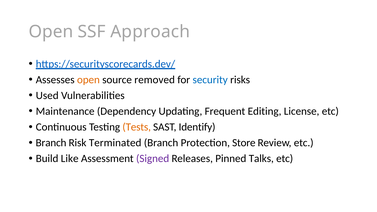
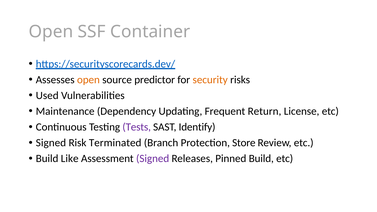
Approach: Approach -> Container (150, 32)
removed: removed -> predictor (155, 80)
security colour: blue -> orange (210, 80)
Editing: Editing -> Return (265, 111)
Tests colour: orange -> purple (137, 127)
Branch: Branch -> Signed (51, 143)
Pinned Talks: Talks -> Build (261, 159)
